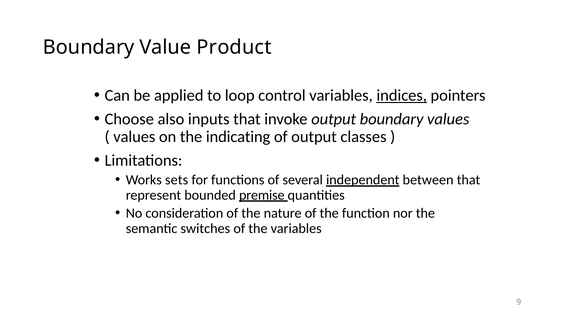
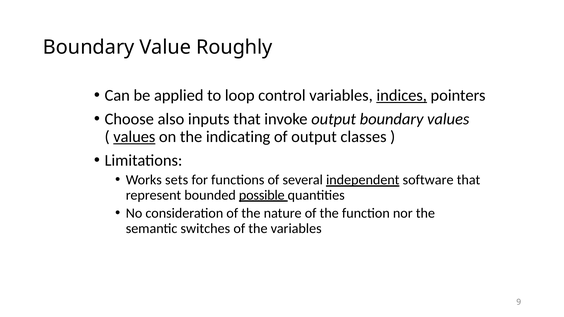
Product: Product -> Roughly (234, 47)
values underline: none -> present (134, 137)
between: between -> software (428, 180)
premise: premise -> possible (262, 195)
